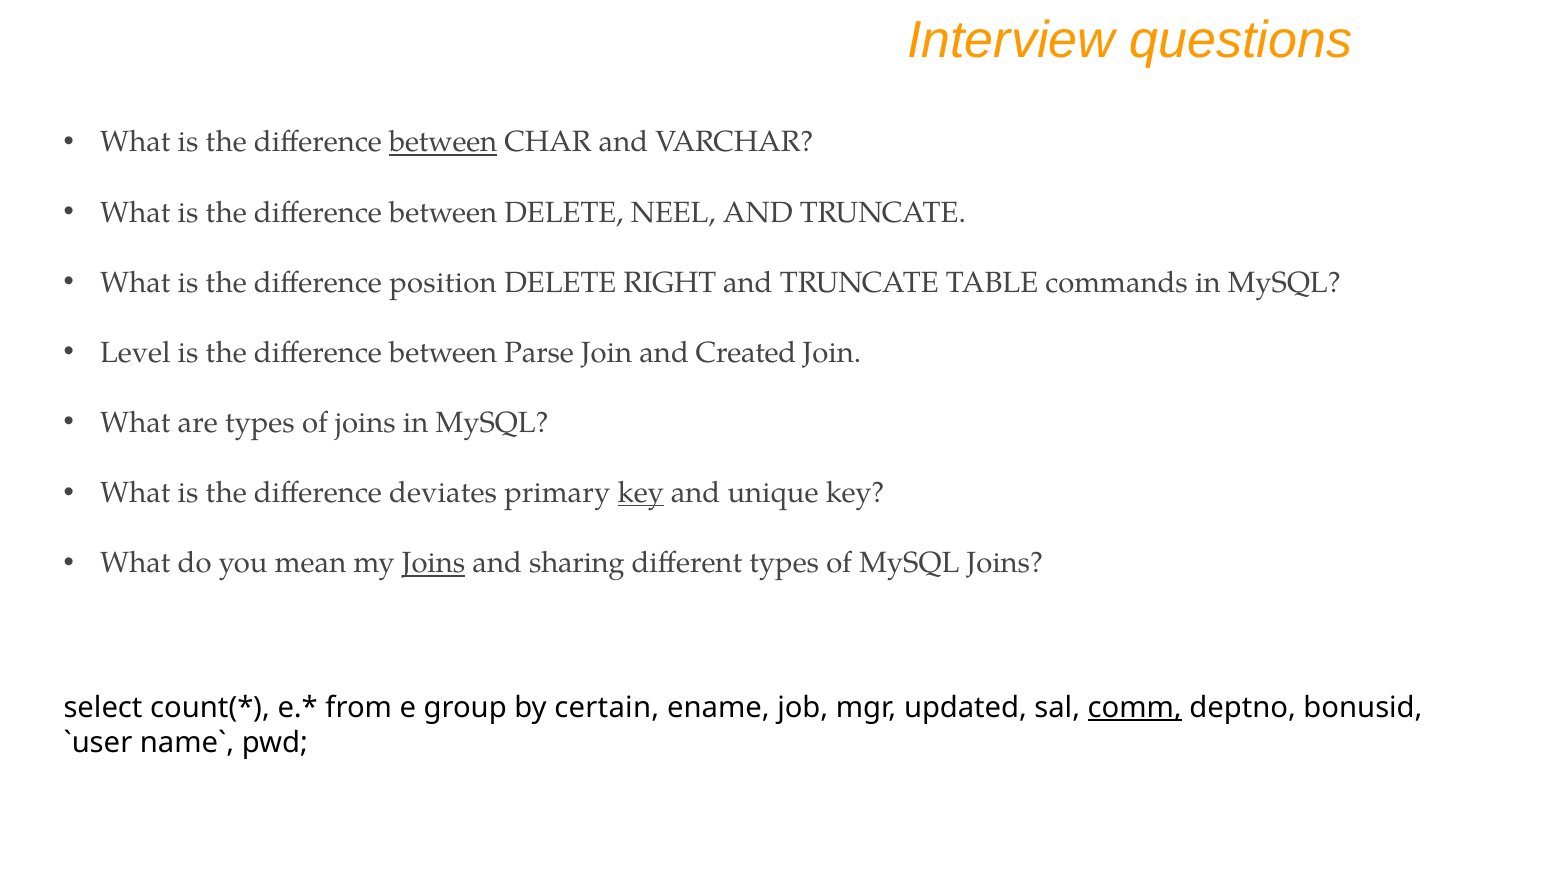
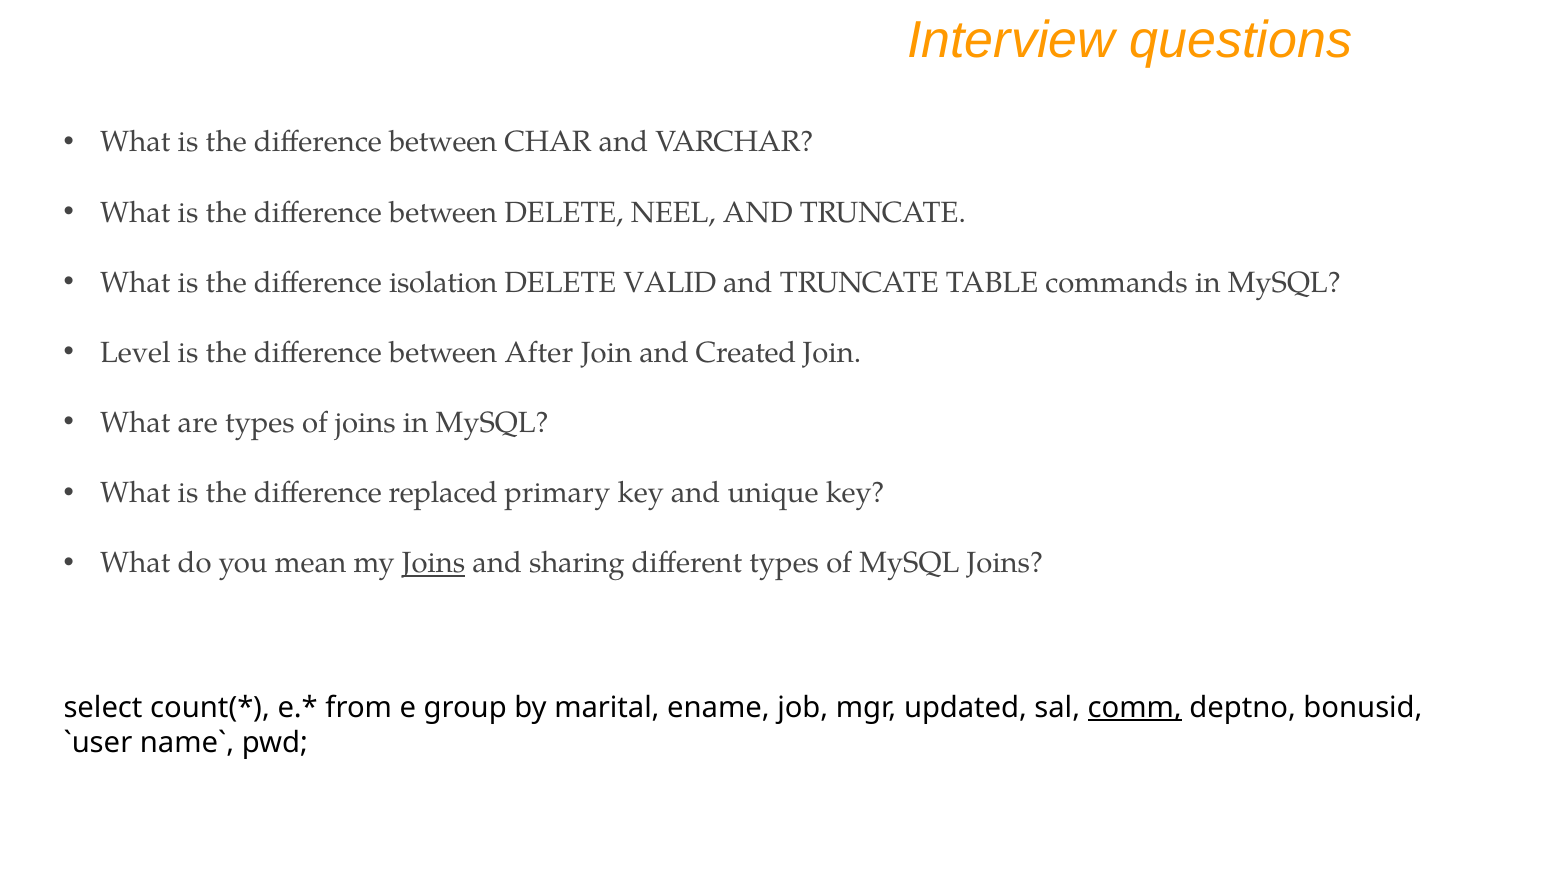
between underline: present -> none (443, 142)
position: position -> isolation (443, 283)
RIGHT: RIGHT -> VALID (670, 283)
Parse: Parse -> After (539, 353)
deviates: deviates -> replaced (443, 493)
key underline: present -> none (641, 493)
certain: certain -> marital (607, 707)
